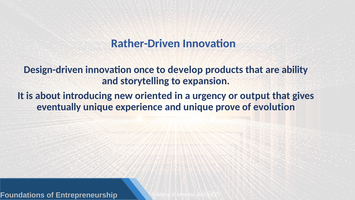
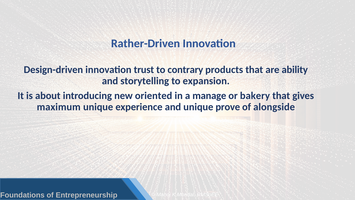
once: once -> trust (144, 70)
develop: develop -> contrary (185, 70)
urgency: urgency -> manage (209, 96)
output: output -> bakery (255, 96)
eventually: eventually -> maximum (59, 107)
evolution: evolution -> alongside (274, 107)
